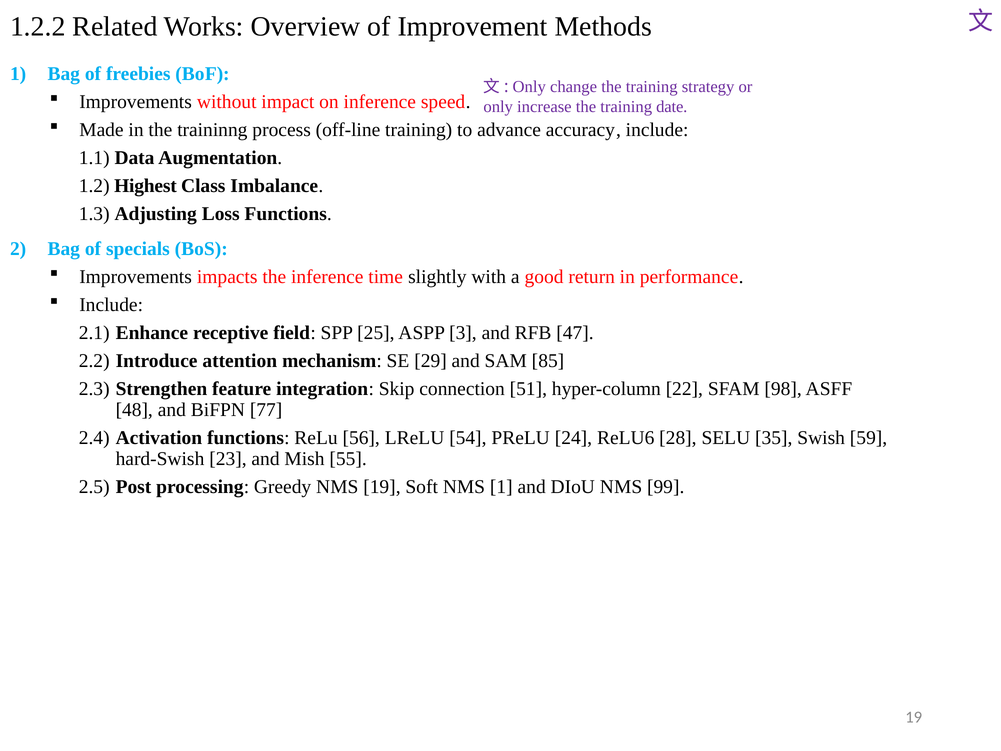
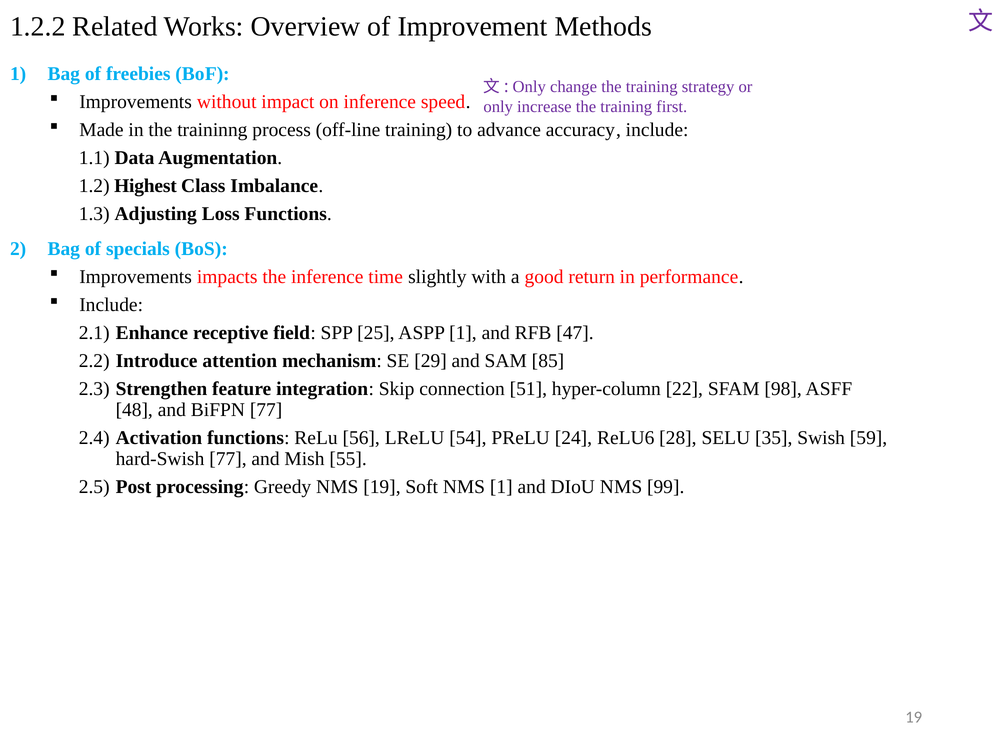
date: date -> first (672, 107)
ASPP 3: 3 -> 1 (463, 333)
hard-Swish 23: 23 -> 77 (228, 459)
